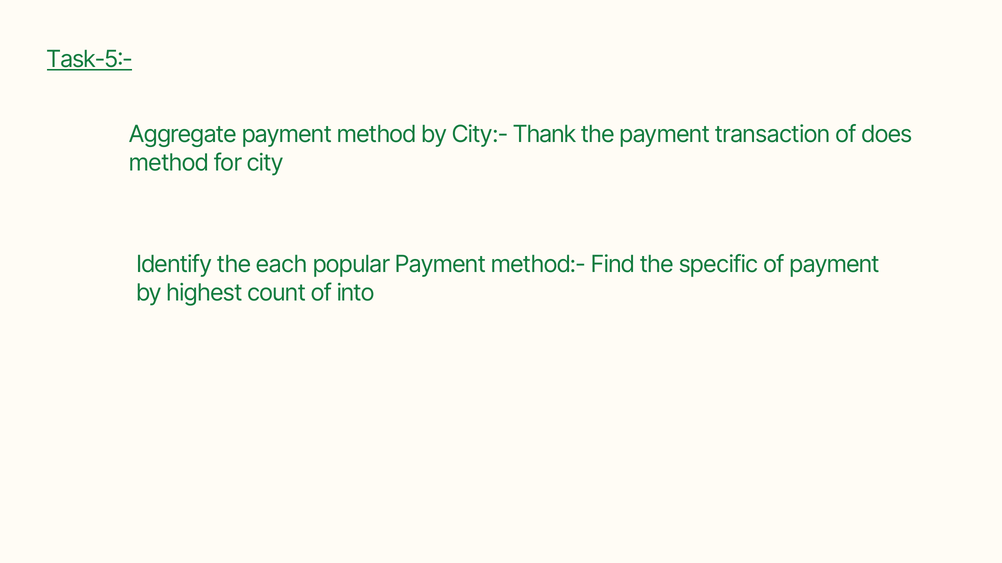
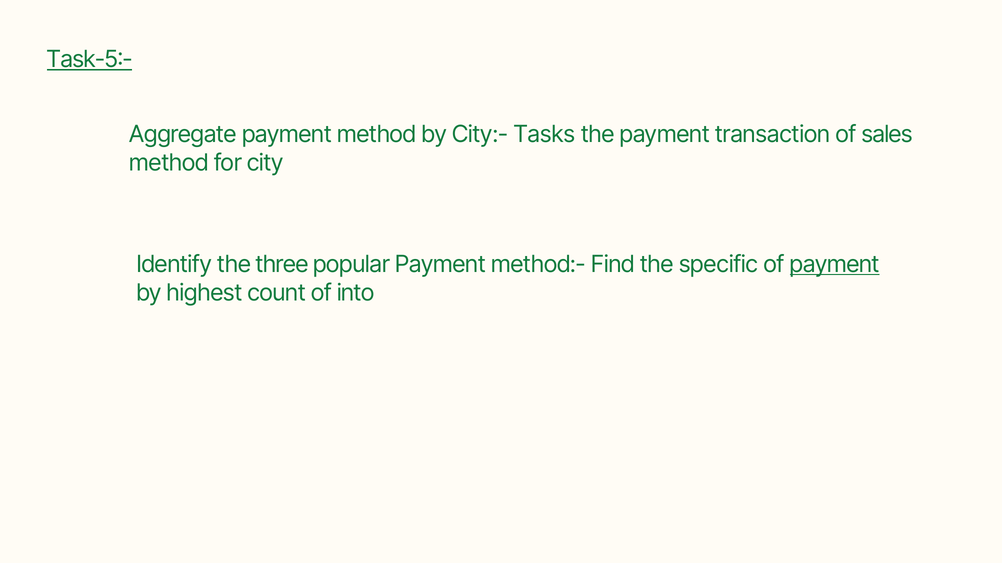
Thank: Thank -> Tasks (544, 135)
does: does -> sales (887, 135)
each: each -> three (282, 265)
payment underline: none -> present (835, 265)
